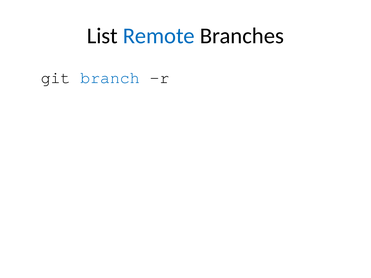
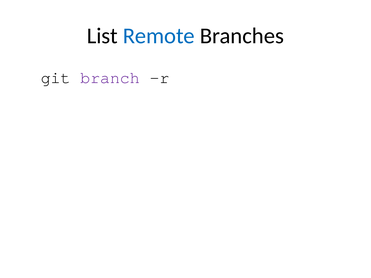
branch colour: blue -> purple (110, 78)
